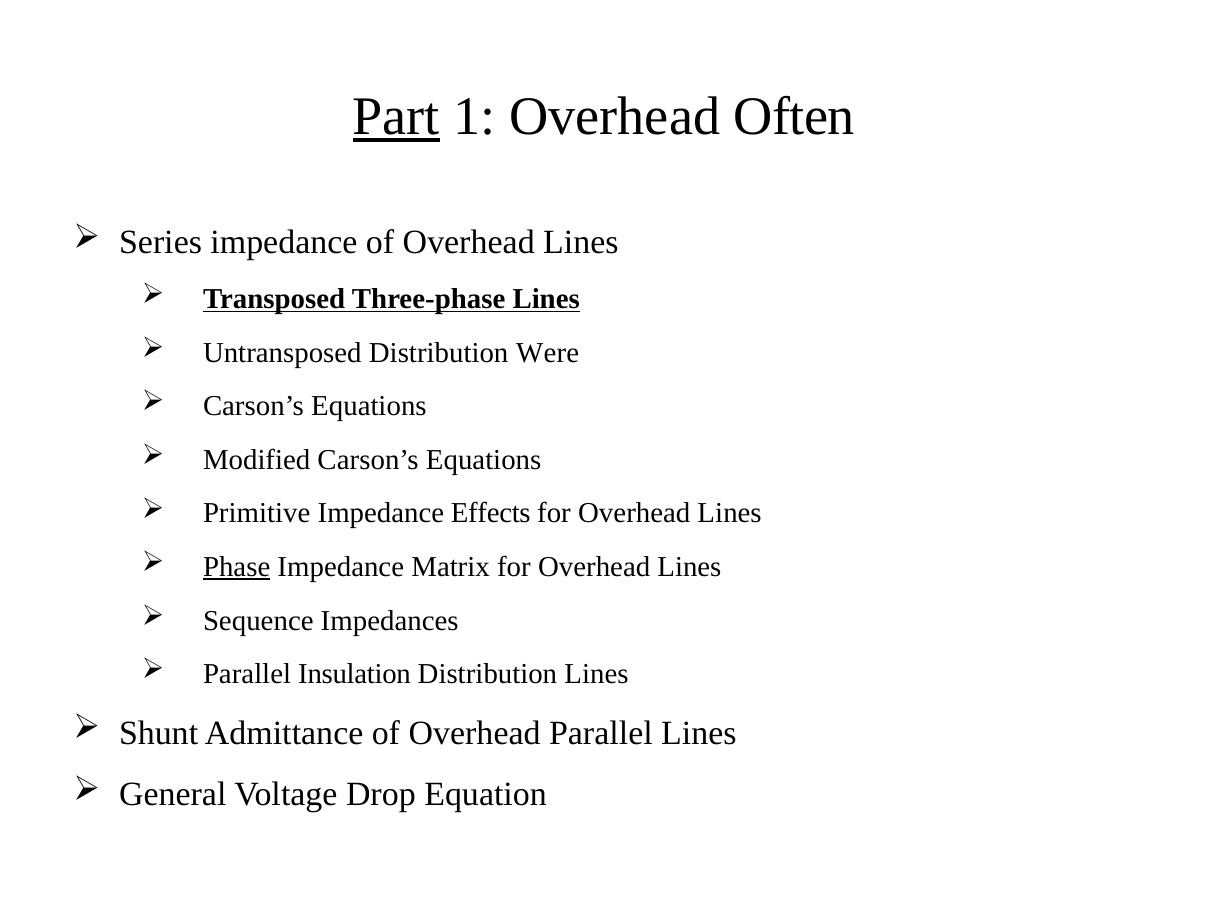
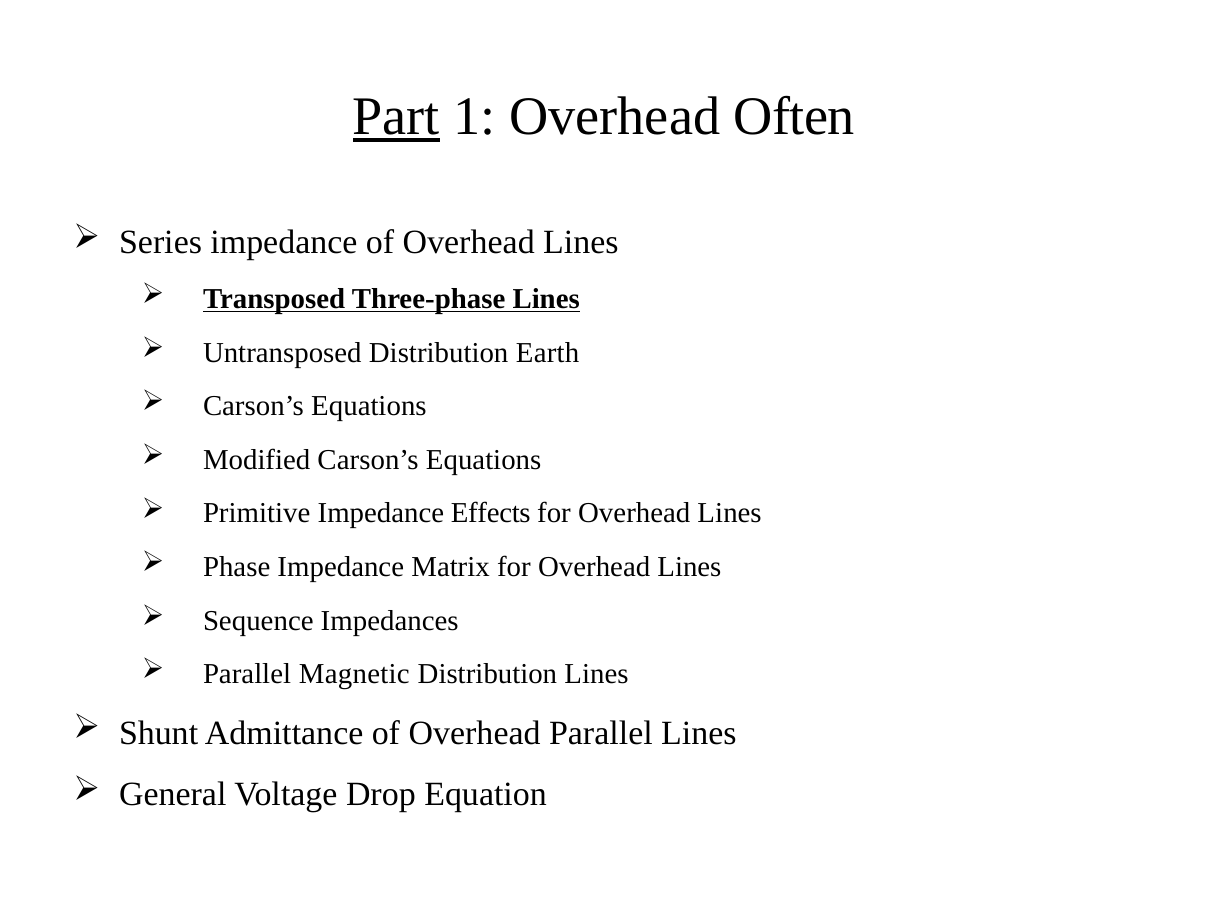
Were: Were -> Earth (548, 352)
Phase underline: present -> none (237, 567)
Insulation: Insulation -> Magnetic (354, 674)
